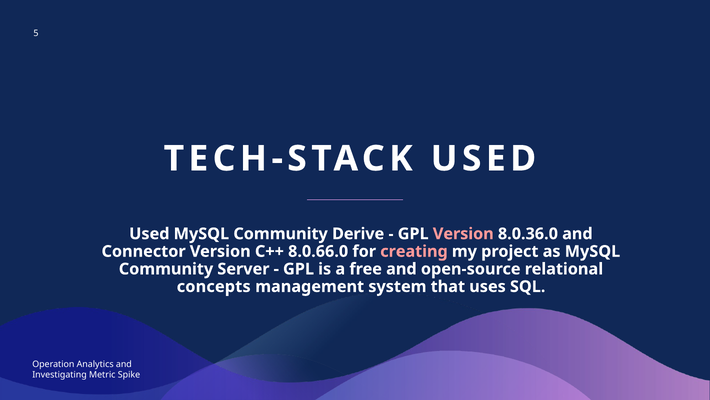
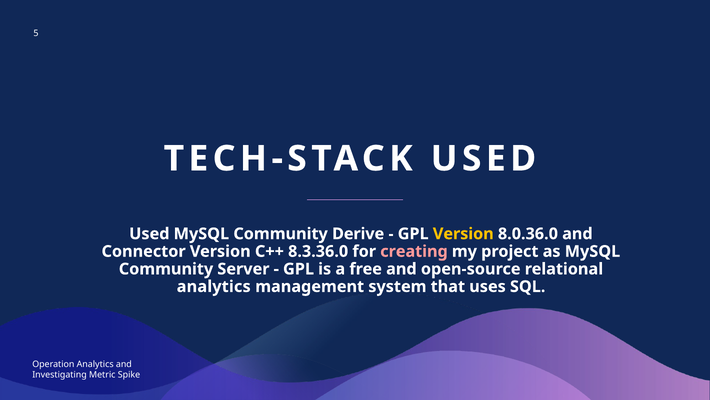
Version colour: pink -> yellow (463, 233)
8.0.66.0: 8.0.66.0 -> 8.3.36.0 (318, 251)
concepts: concepts -> analytics (214, 286)
